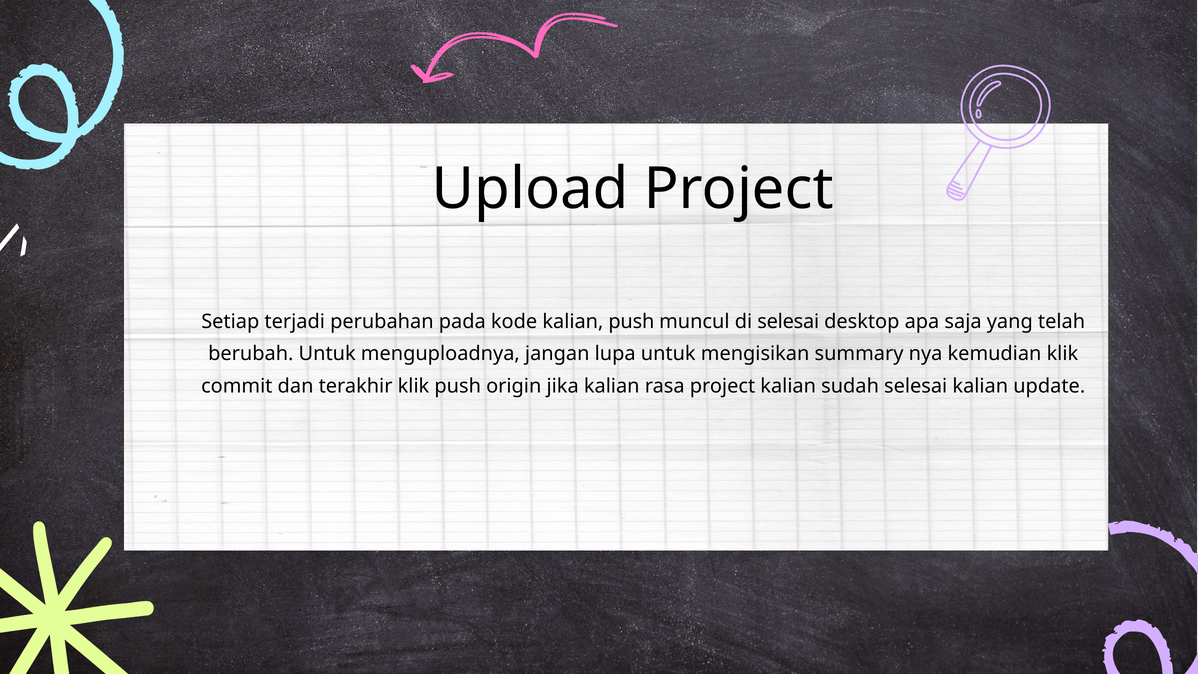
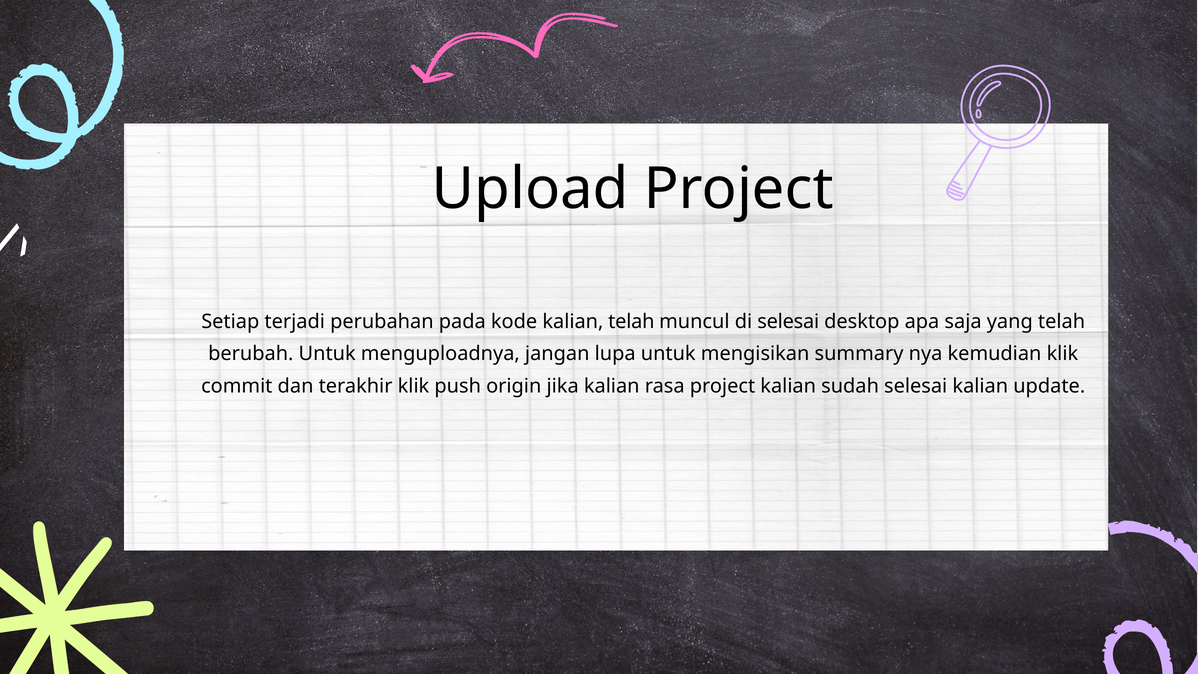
kalian push: push -> telah (631, 322)
